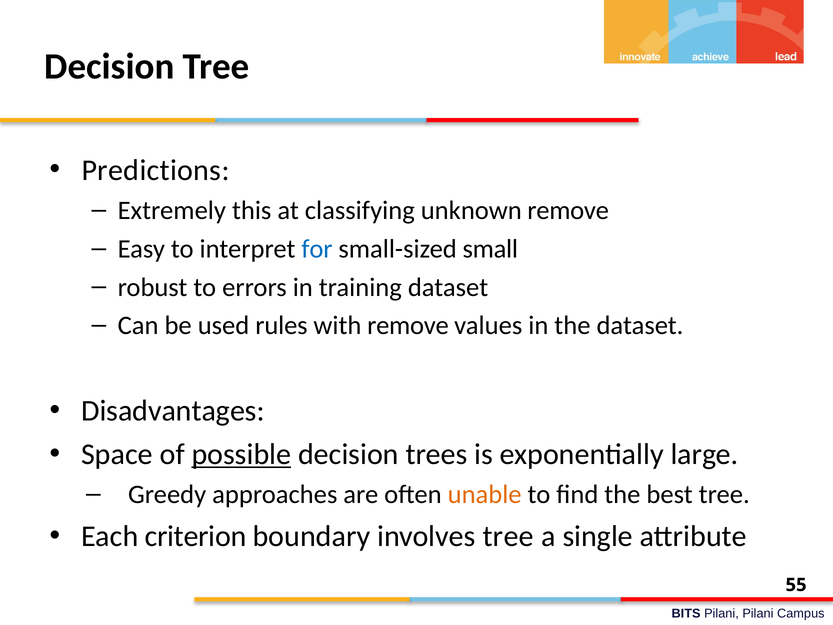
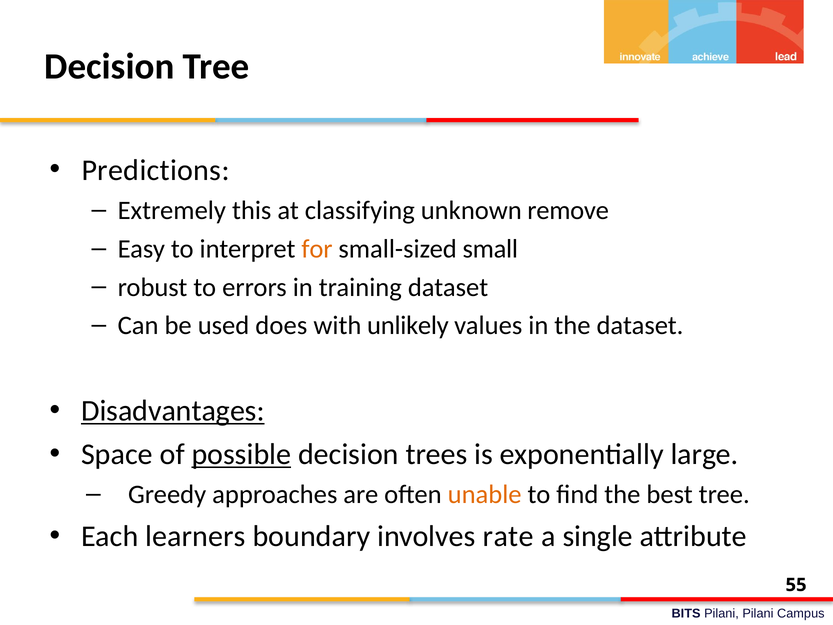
for colour: blue -> orange (317, 249)
rules: rules -> does (281, 326)
with remove: remove -> unlikely (408, 326)
Disadvantages underline: none -> present (173, 411)
criterion: criterion -> learners (195, 536)
involves tree: tree -> rate (508, 536)
